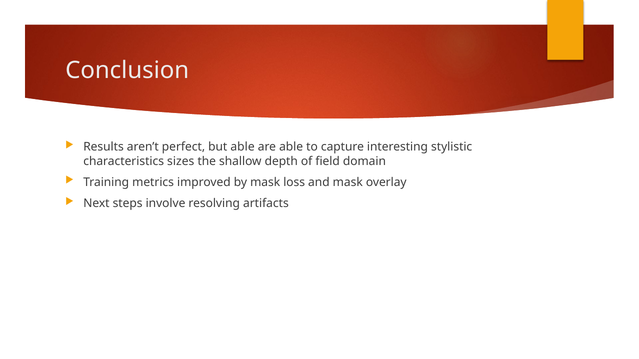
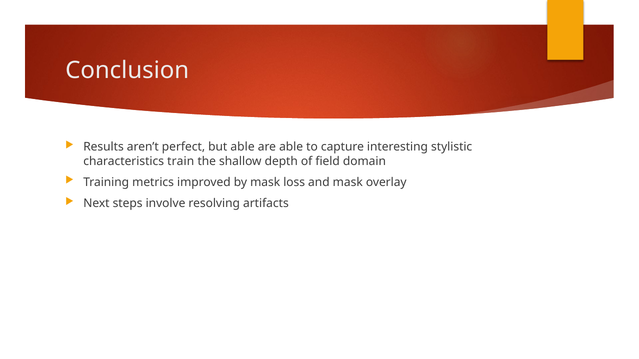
sizes: sizes -> train (181, 161)
